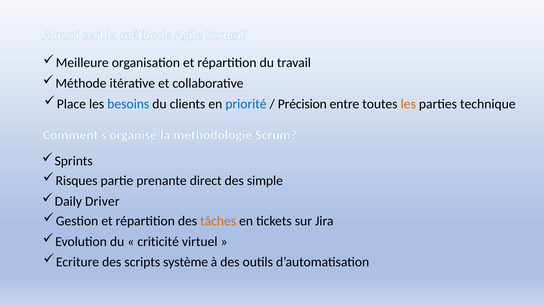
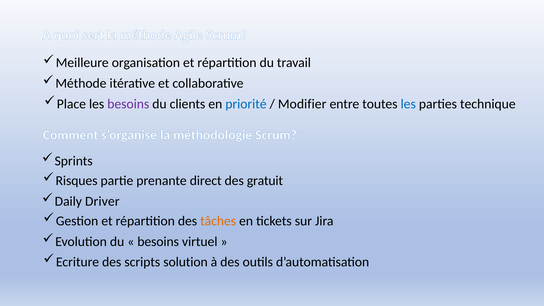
besoins colour: blue -> purple (128, 104)
Précision: Précision -> Modifier (302, 104)
les colour: orange -> blue (408, 104)
simple: simple -> gratuit (265, 181)
criticité: criticité -> besoins (158, 242)
système: système -> solution (186, 262)
